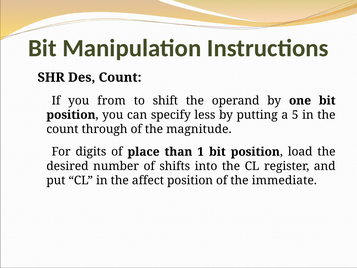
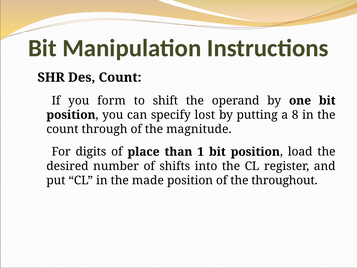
from: from -> form (111, 101)
less: less -> lost (205, 115)
5: 5 -> 8 (295, 115)
affect: affect -> made (148, 180)
immediate: immediate -> throughout (284, 180)
